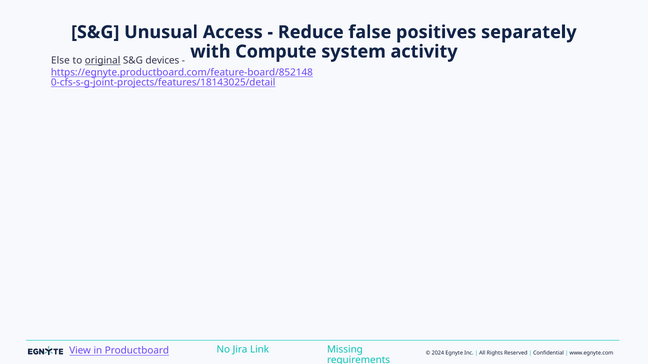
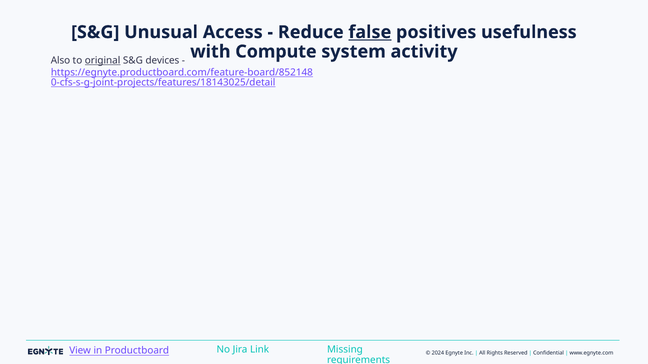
false underline: none -> present (370, 32)
separately: separately -> usefulness (529, 32)
Else: Else -> Also (61, 61)
